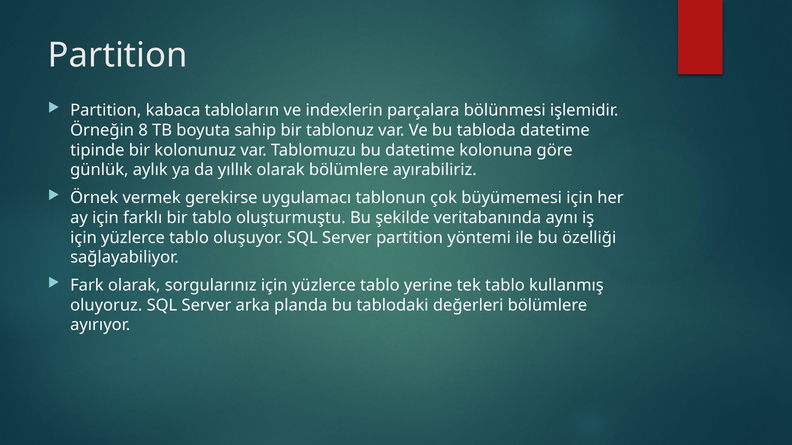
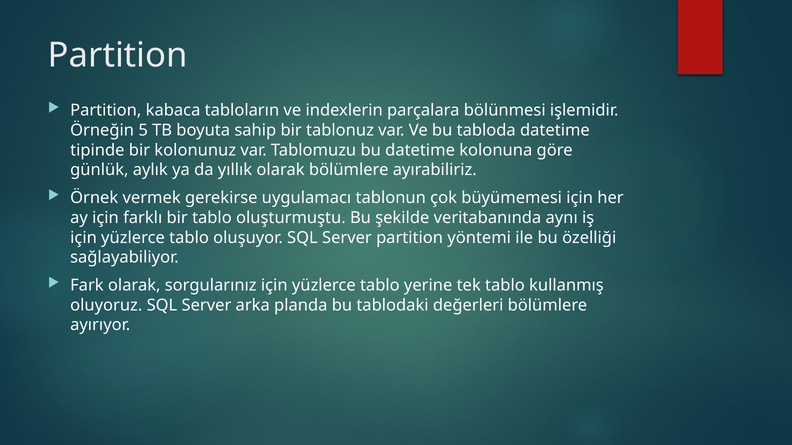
8: 8 -> 5 (143, 130)
